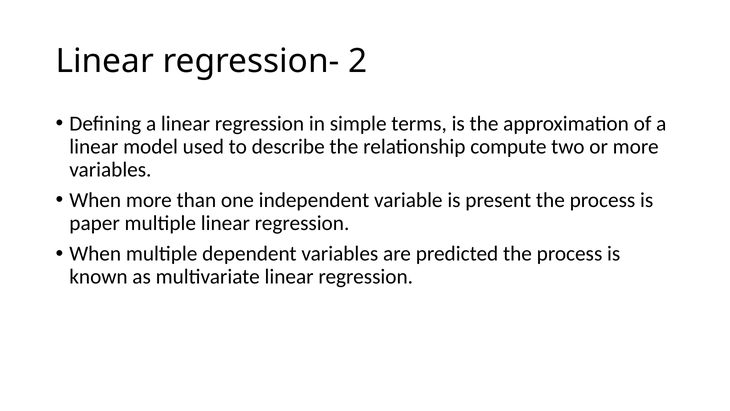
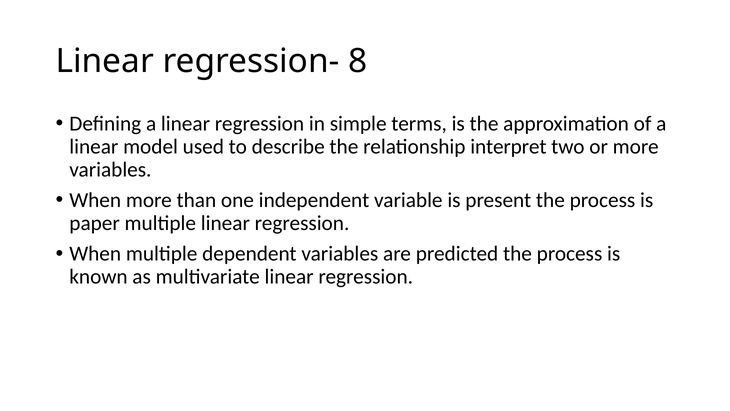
2: 2 -> 8 (358, 61)
compute: compute -> interpret (508, 146)
